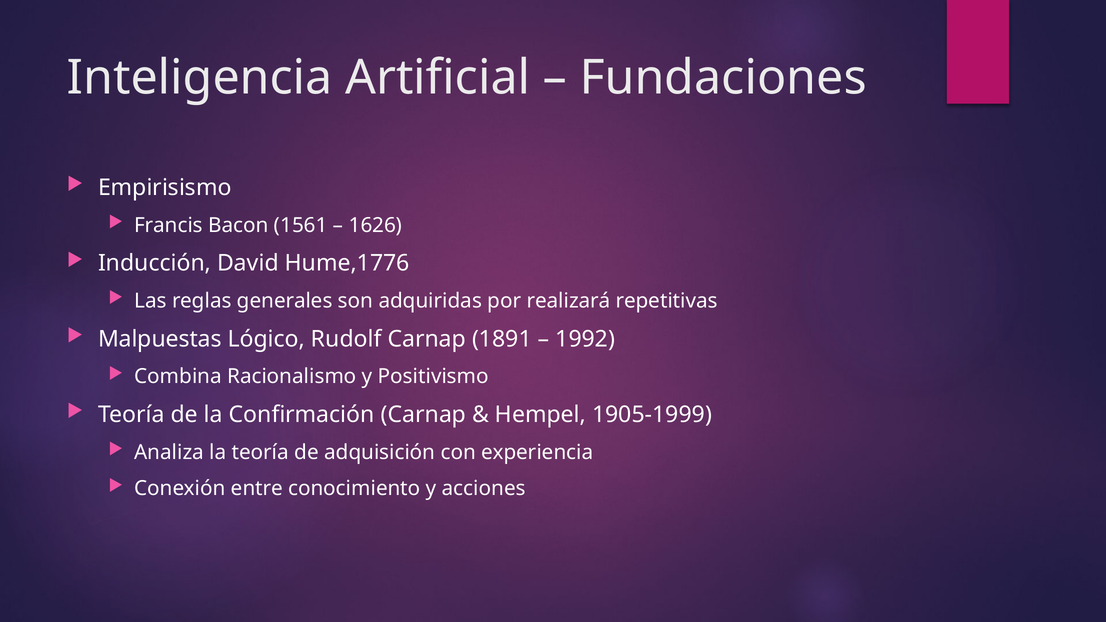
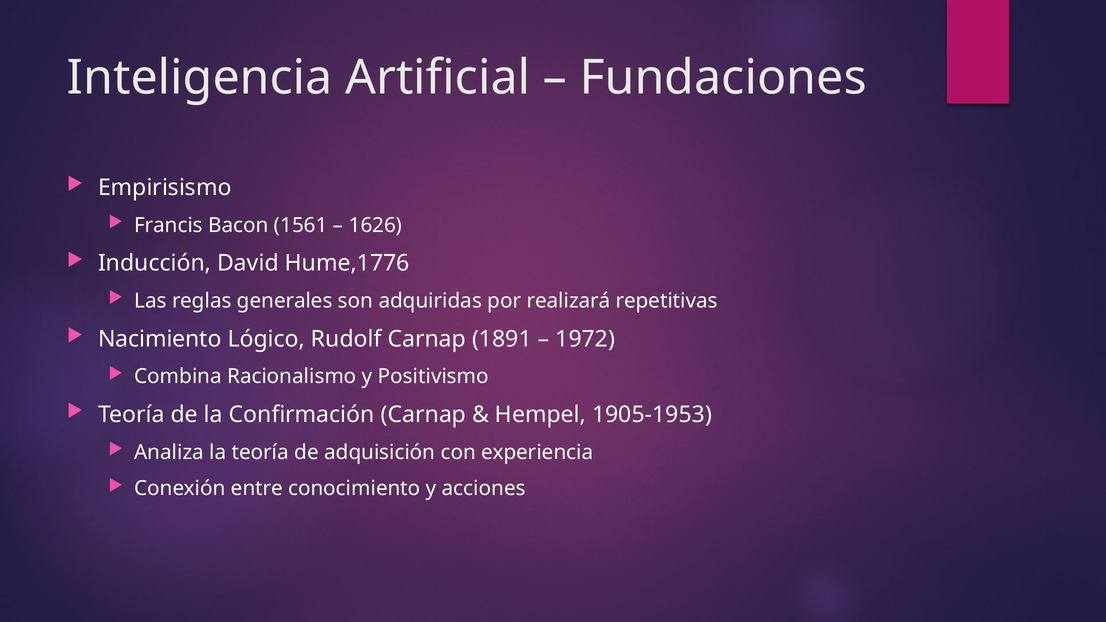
Malpuestas: Malpuestas -> Nacimiento (160, 339)
1992: 1992 -> 1972 (585, 339)
1905-1999: 1905-1999 -> 1905-1953 (652, 415)
